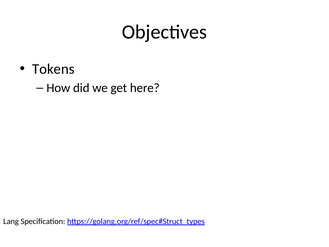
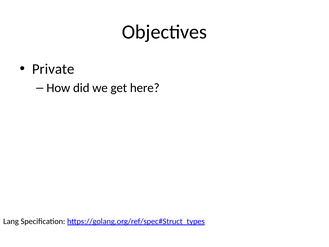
Tokens: Tokens -> Private (53, 69)
